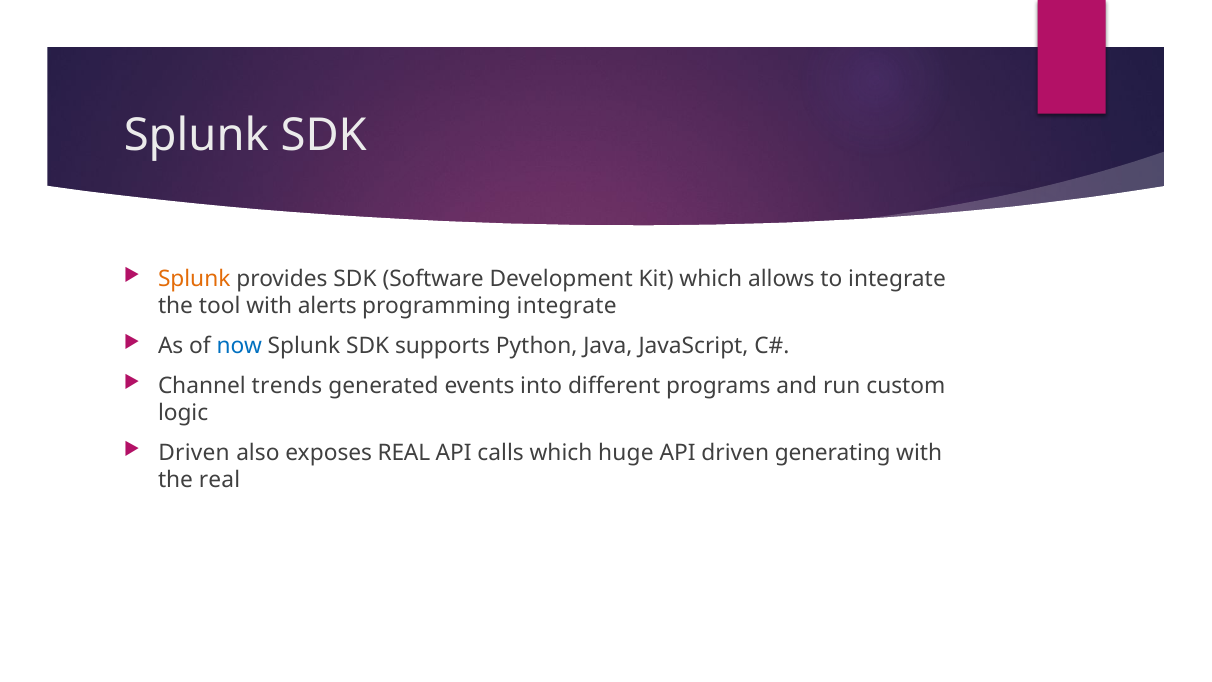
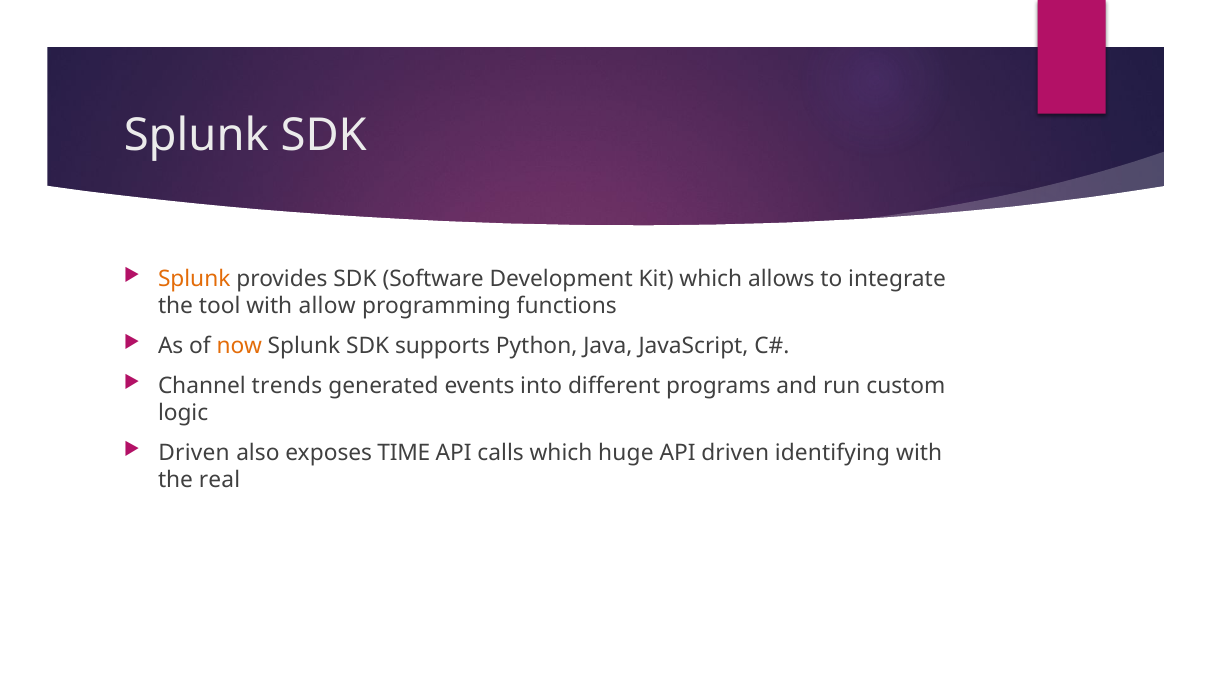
alerts: alerts -> allow (327, 306)
programming integrate: integrate -> functions (567, 306)
now colour: blue -> orange (239, 346)
exposes REAL: REAL -> TIME (404, 453)
generating: generating -> identifying (833, 453)
